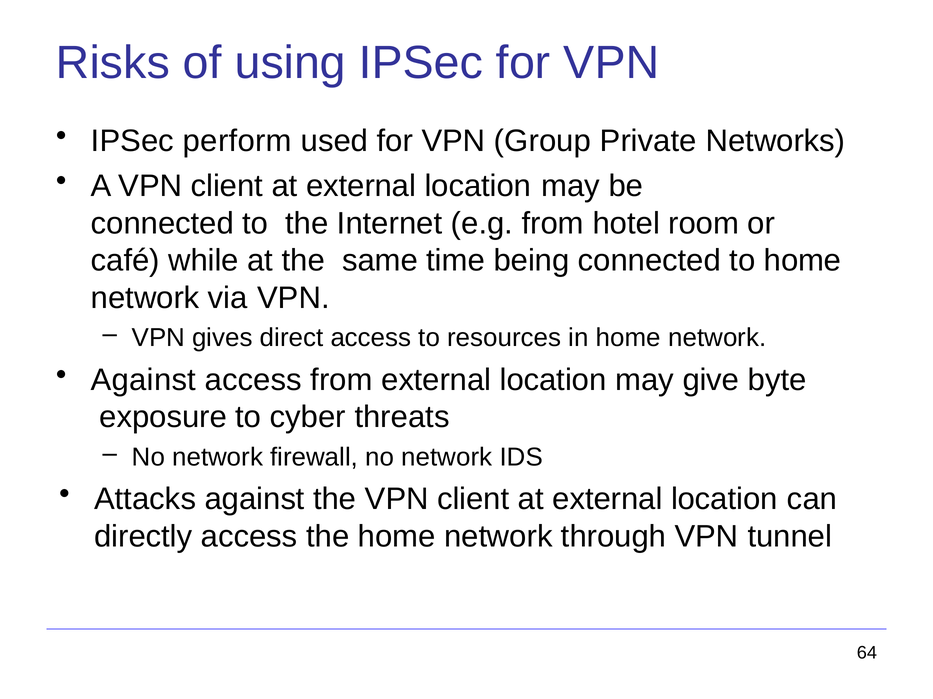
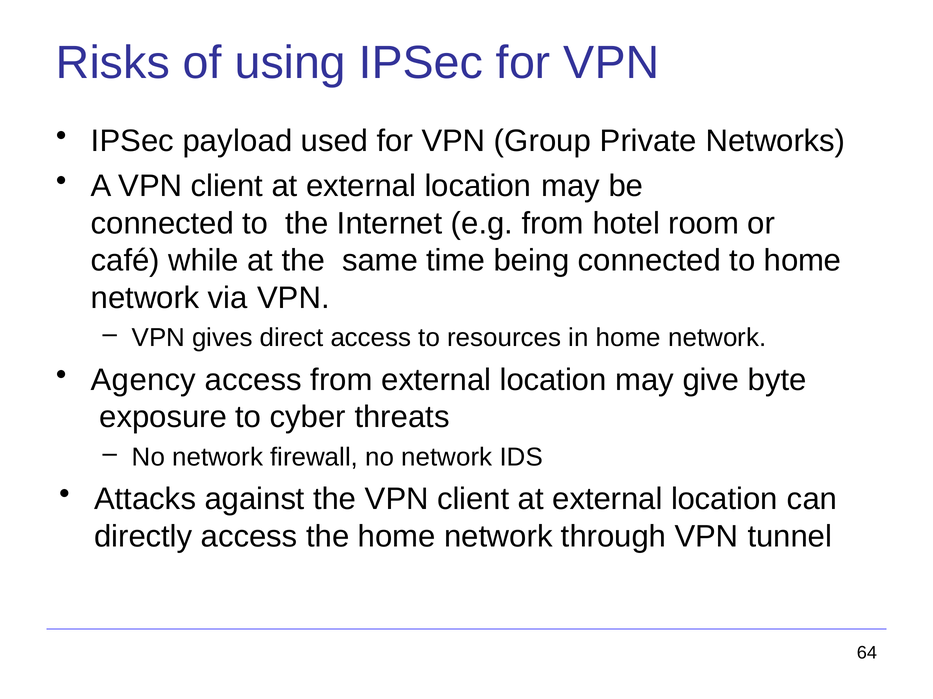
perform: perform -> payload (237, 141)
Against: Against -> Agency (143, 380)
